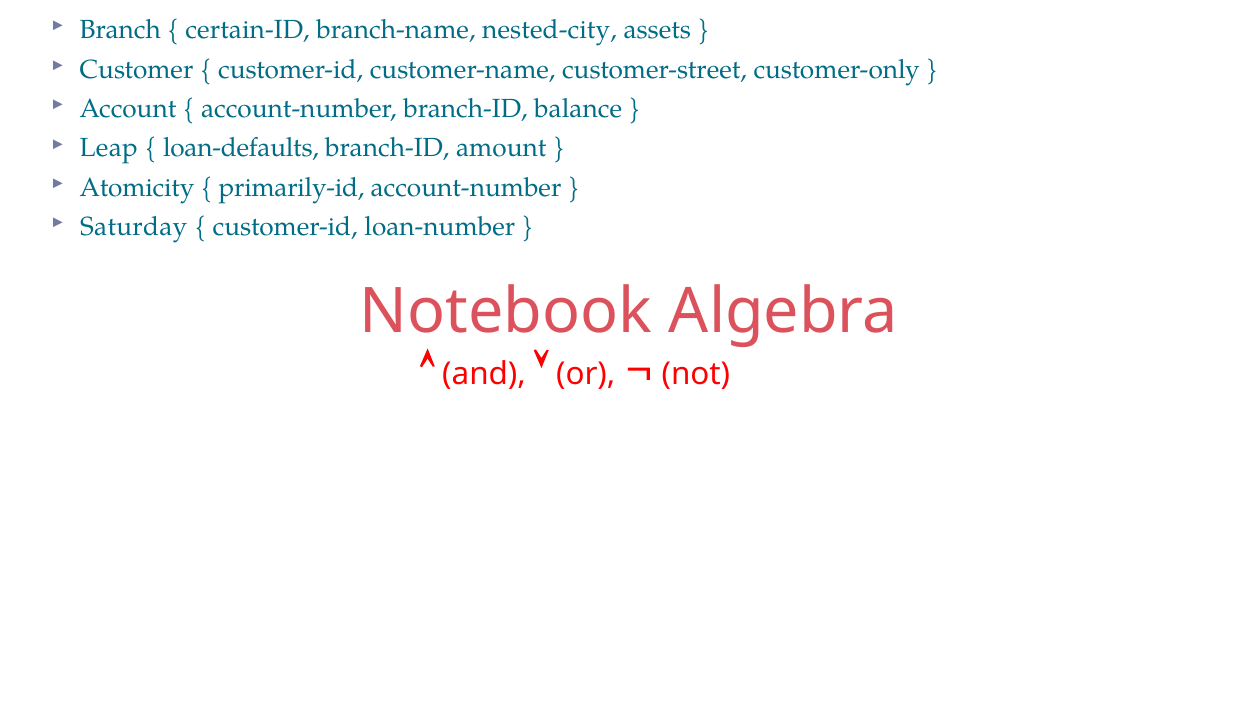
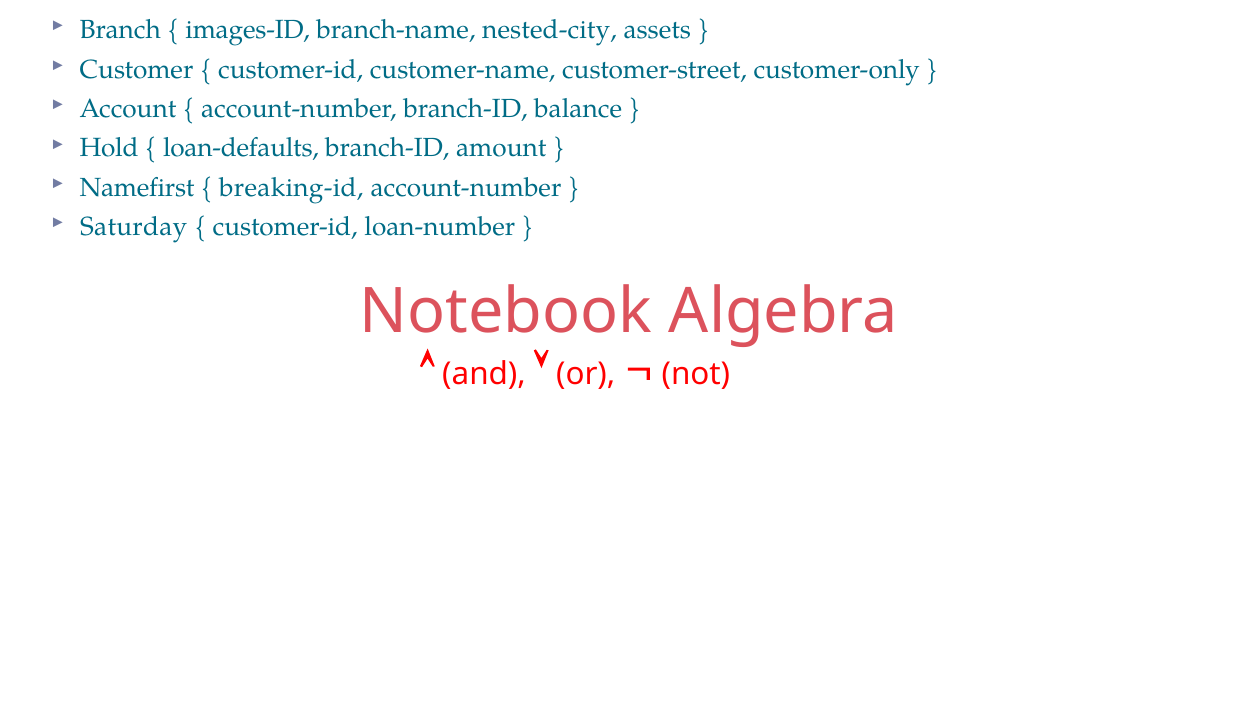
certain-ID: certain-ID -> images-ID (248, 30)
Leap: Leap -> Hold (109, 148)
Atomicity: Atomicity -> Namefirst (137, 187)
primarily-id: primarily-id -> breaking-id (291, 187)
